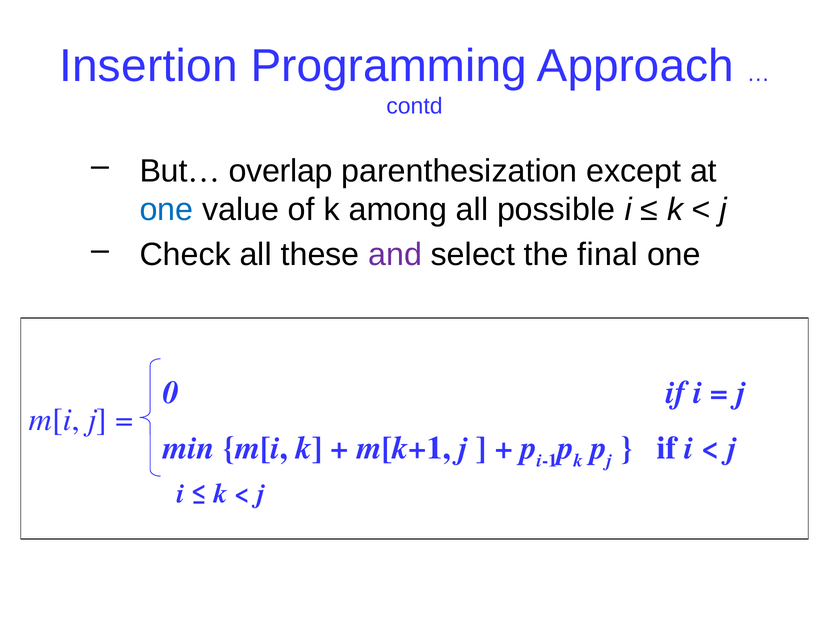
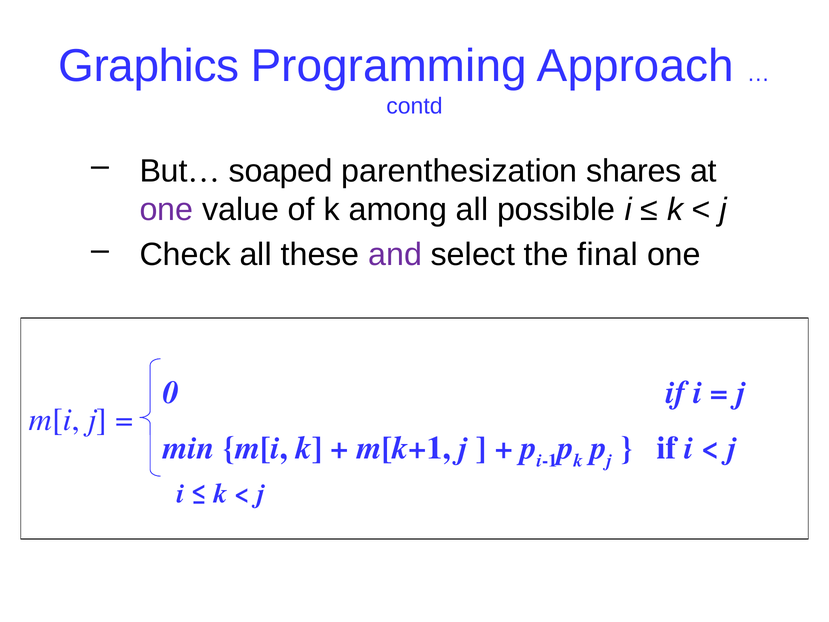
Insertion: Insertion -> Graphics (149, 66)
overlap: overlap -> soaped (281, 171)
except: except -> shares (634, 171)
one colour: blue -> purple (166, 210)
